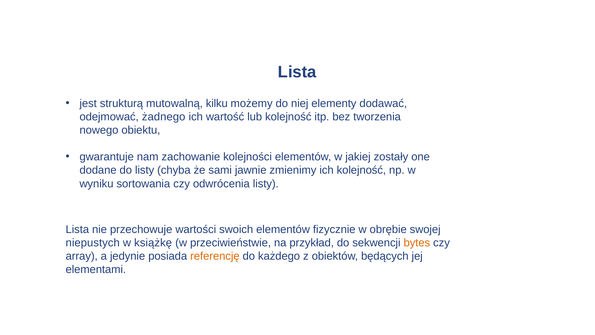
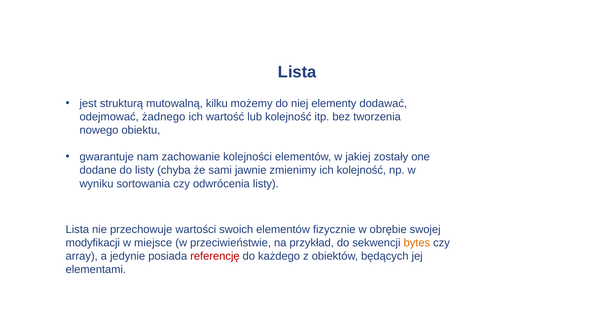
niepustych: niepustych -> modyfikacji (93, 243)
książkę: książkę -> miejsce (153, 243)
referencję colour: orange -> red (215, 256)
